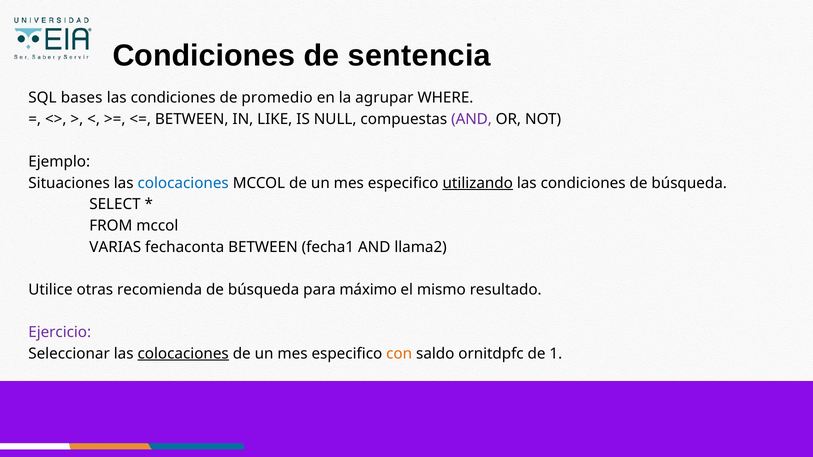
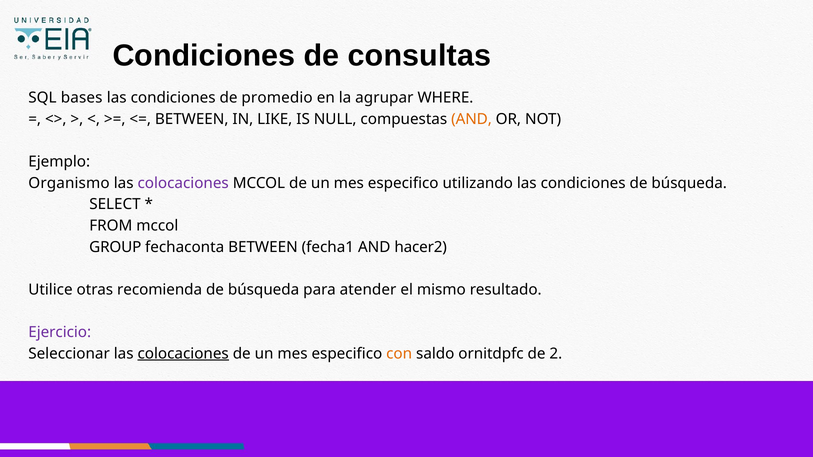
sentencia: sentencia -> consultas (419, 56)
AND colour: purple -> orange (472, 119)
Situaciones: Situaciones -> Organismo (69, 183)
colocaciones colour: blue -> purple (183, 183)
utilizando underline: present -> none (478, 183)
VARIAS: VARIAS -> GROUP (115, 247)
llama2: llama2 -> hacer2 (421, 247)
máximo: máximo -> atender (368, 290)
1: 1 -> 2 (556, 354)
